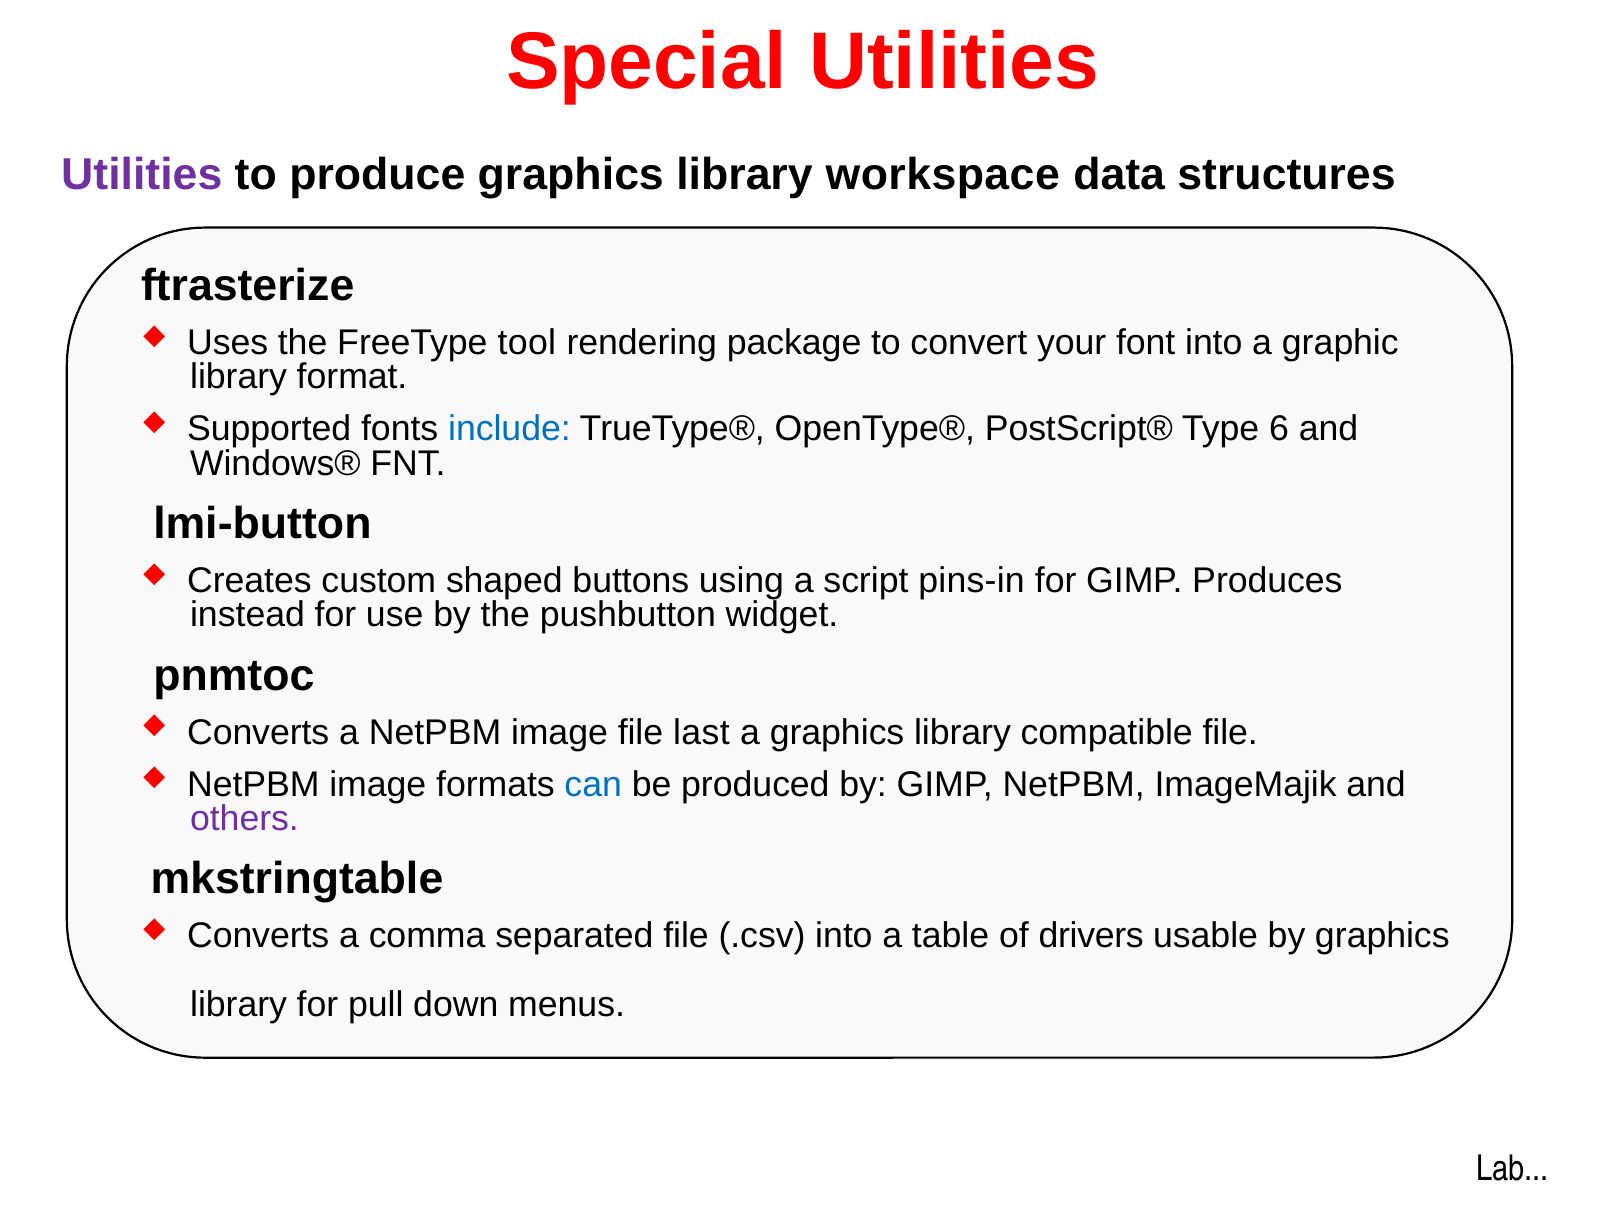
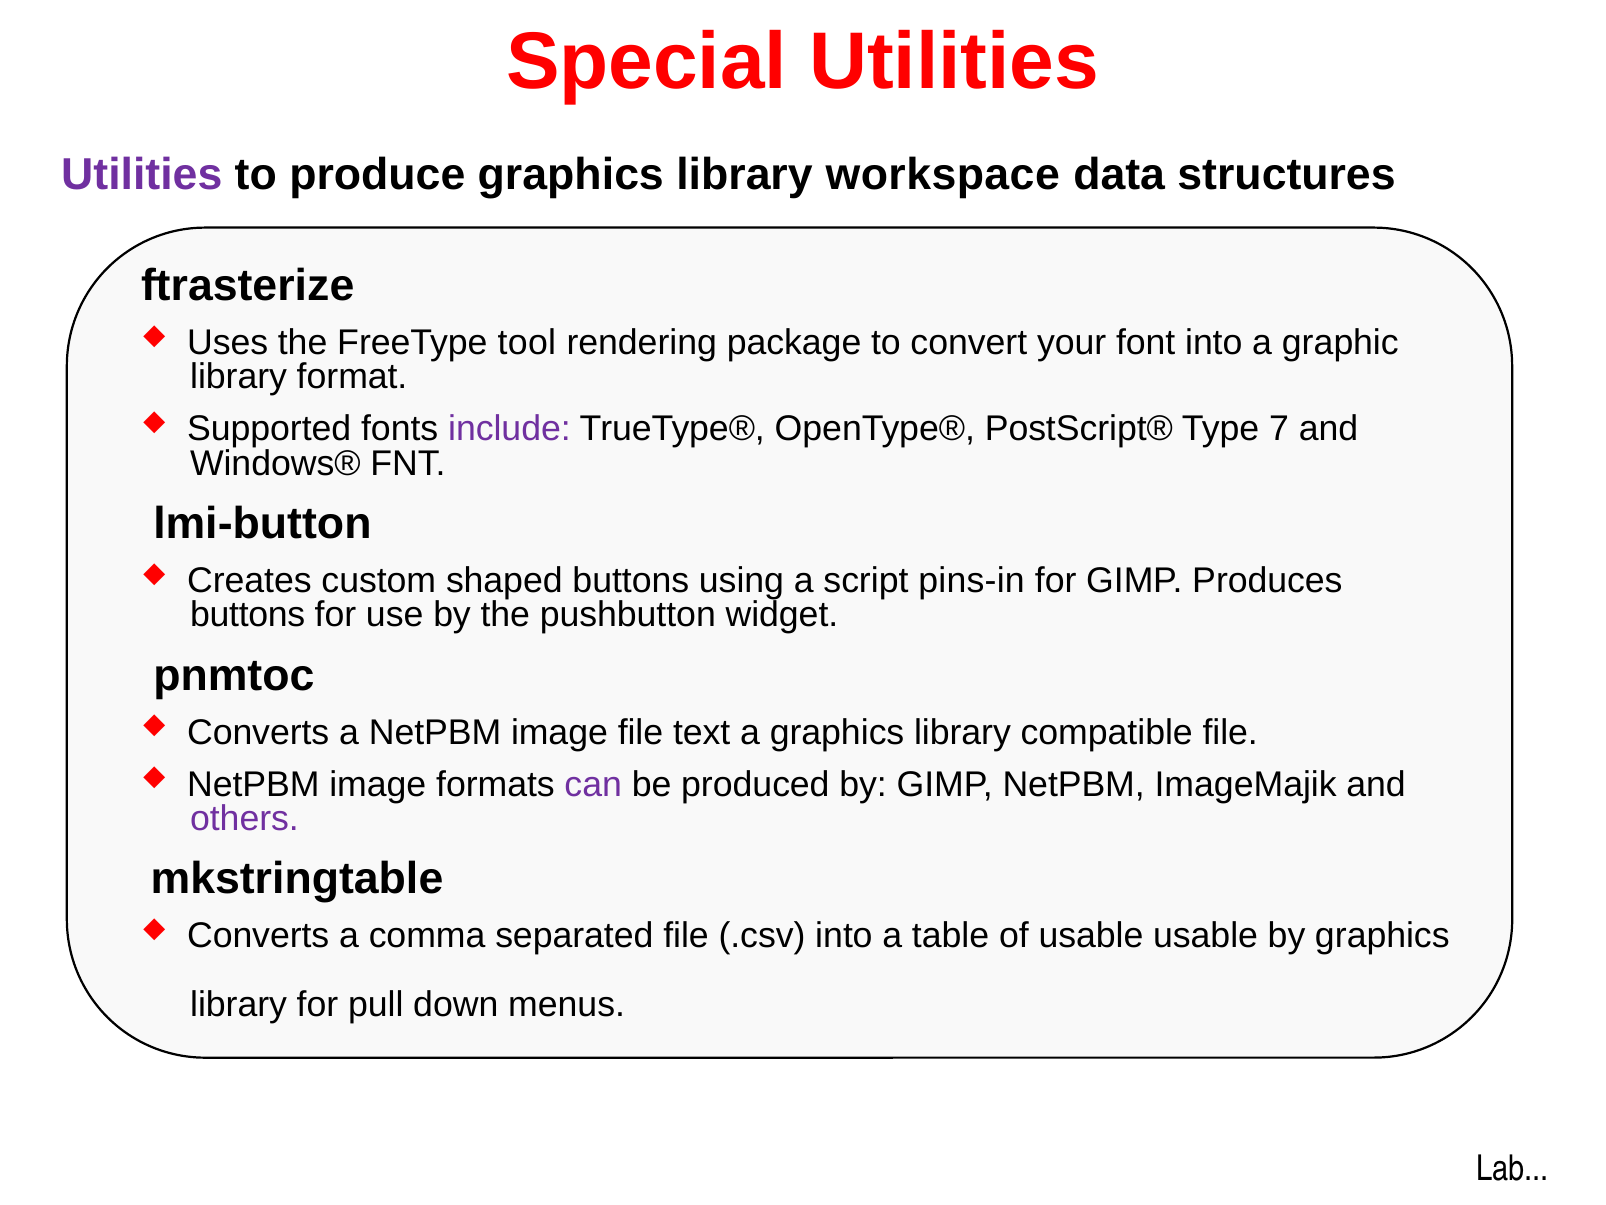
include colour: blue -> purple (509, 429)
6: 6 -> 7 (1279, 429)
instead: instead -> buttons (248, 615)
last: last -> text (702, 732)
can colour: blue -> purple (593, 784)
of drivers: drivers -> usable (1091, 936)
